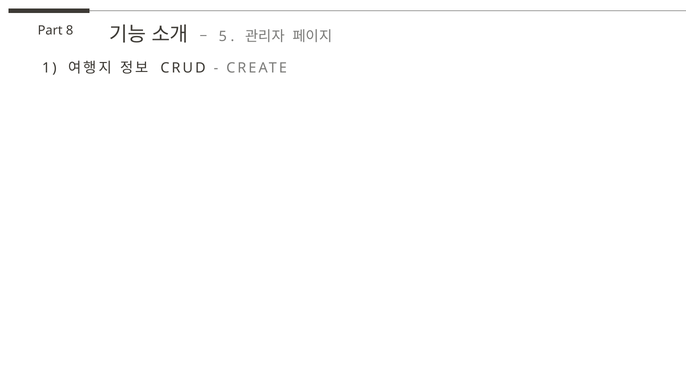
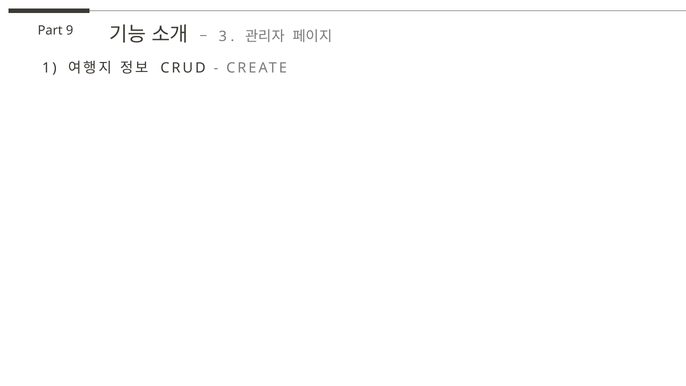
5: 5 -> 3 (223, 36)
8: 8 -> 9 (70, 31)
